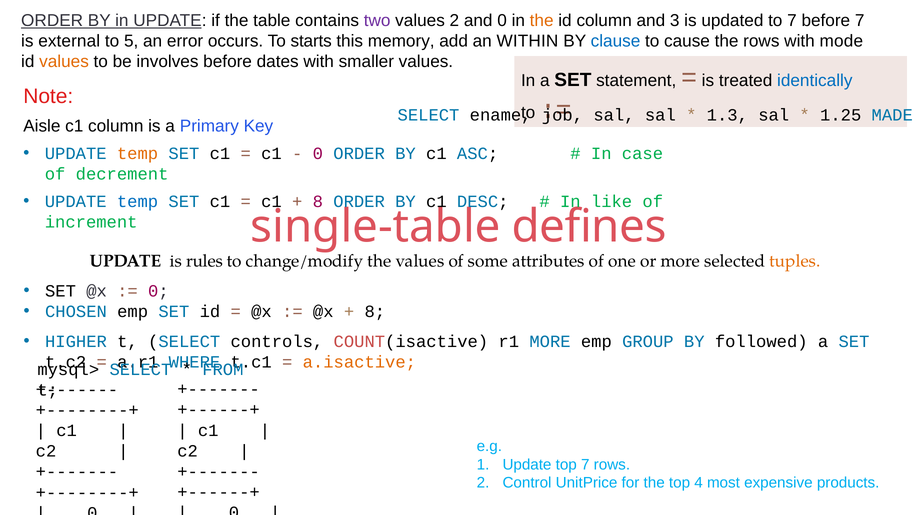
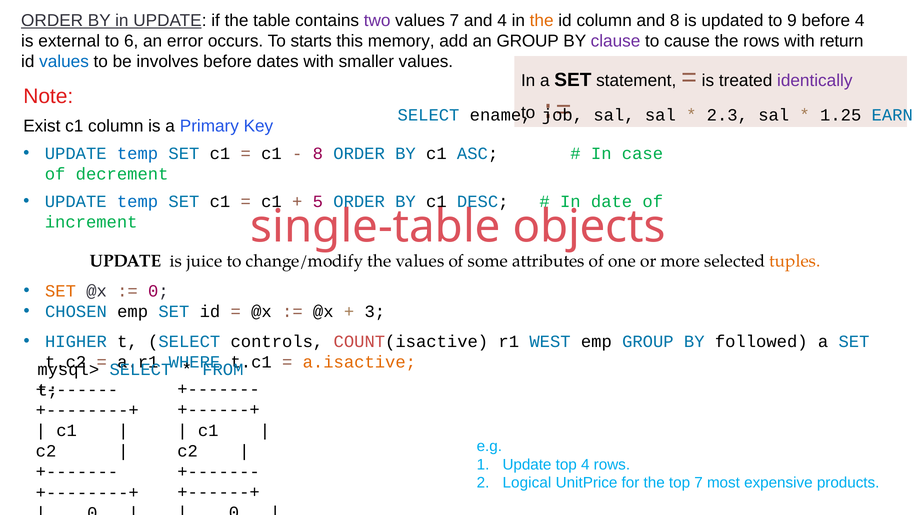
values 2: 2 -> 7 (454, 21)
and 0: 0 -> 4 (502, 21)
and 3: 3 -> 8 (675, 21)
to 7: 7 -> 9 (792, 21)
before 7: 7 -> 4 (860, 21)
to 5: 5 -> 6 (131, 41)
an WITHIN: WITHIN -> GROUP (528, 41)
clause colour: blue -> purple (615, 41)
mode: mode -> return (842, 41)
values colour: orange -> blue (64, 62)
identically colour: blue -> purple (815, 81)
1.3: 1.3 -> 2.3 (727, 115)
MADE: MADE -> EARN (892, 115)
Aisle: Aisle -> Exist (42, 126)
temp colour: orange -> blue (138, 154)
0: 0 -> 8 (318, 154)
8: 8 -> 5 (318, 202)
like: like -> date (612, 202)
defines: defines -> objects (589, 227)
rules: rules -> juice (204, 261)
SET colour: black -> orange (61, 291)
8: 8 -> 3 (375, 312)
r1 MORE: MORE -> WEST (550, 342)
top 7: 7 -> 4 (585, 465)
Control: Control -> Logical (527, 483)
top 4: 4 -> 7 (699, 483)
